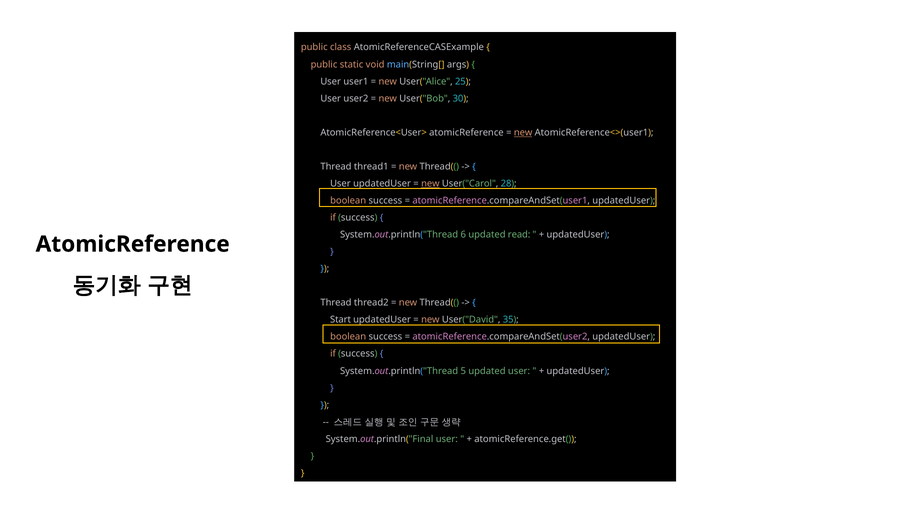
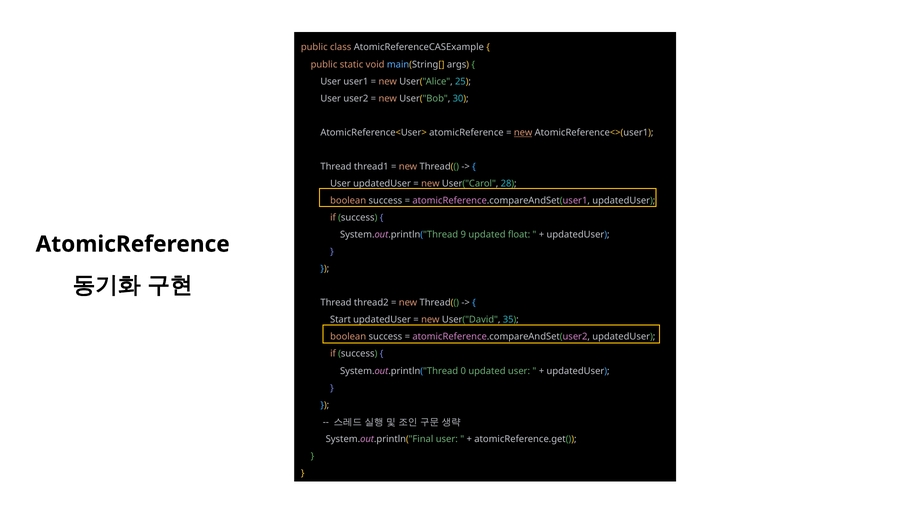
new underline: present -> none (430, 184)
6: 6 -> 9 (463, 235)
read: read -> float (519, 235)
5: 5 -> 0 (463, 371)
